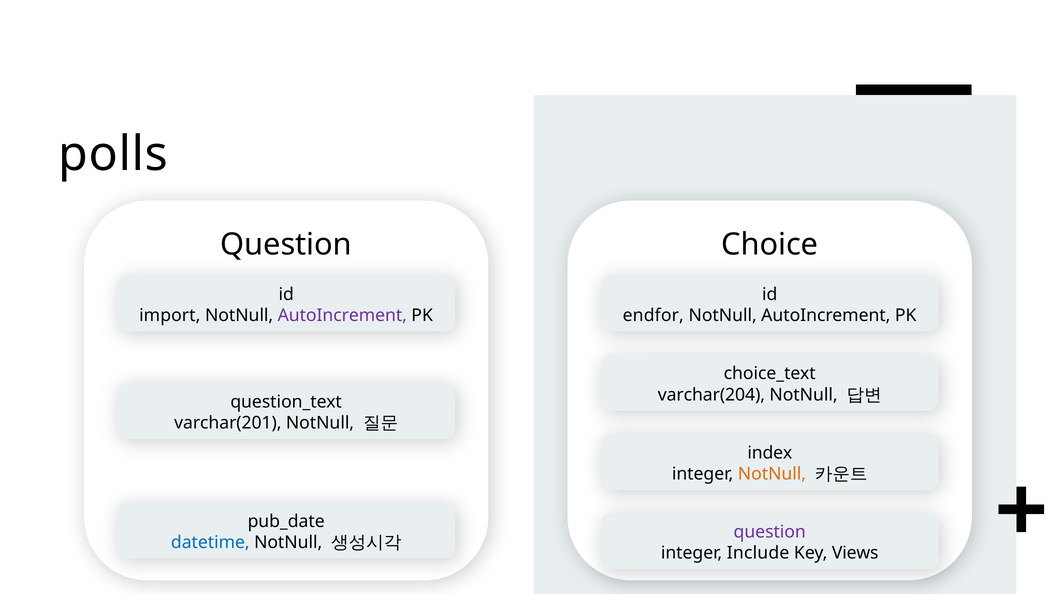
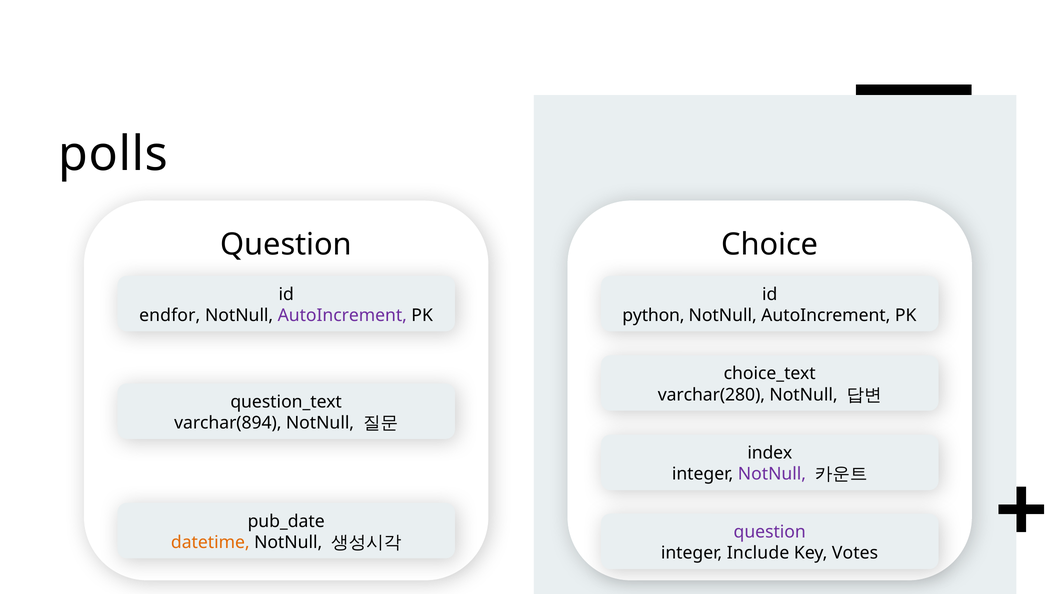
import: import -> endfor (170, 315)
endfor: endfor -> python (653, 315)
varchar(204: varchar(204 -> varchar(280 (711, 395)
varchar(201: varchar(201 -> varchar(894 (228, 423)
NotNull colour: orange -> purple (772, 474)
datetime colour: blue -> orange (210, 542)
Views: Views -> Votes (855, 553)
